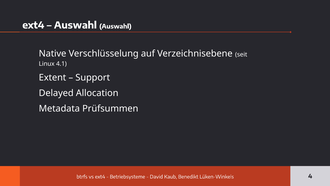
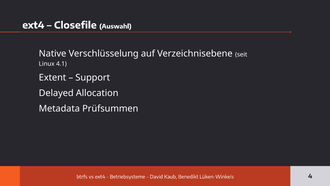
Auswahl: Auswahl -> Closefile (75, 25)
